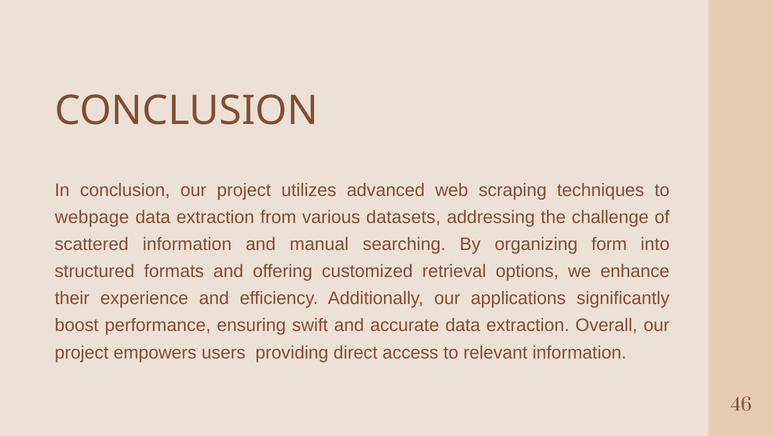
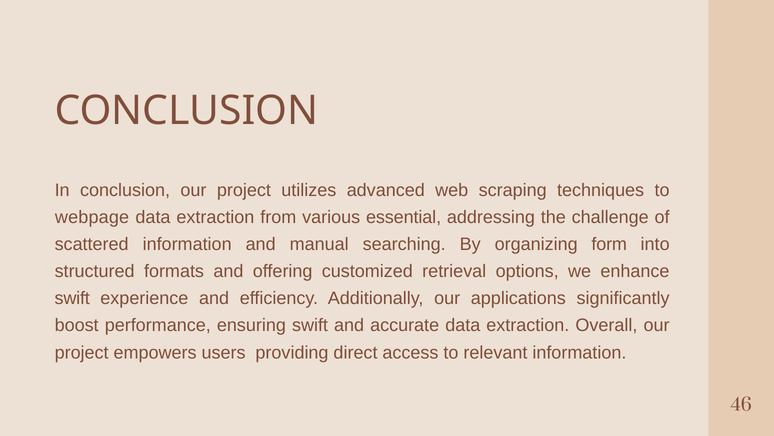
datasets: datasets -> essential (404, 217)
their: their -> swift (72, 298)
